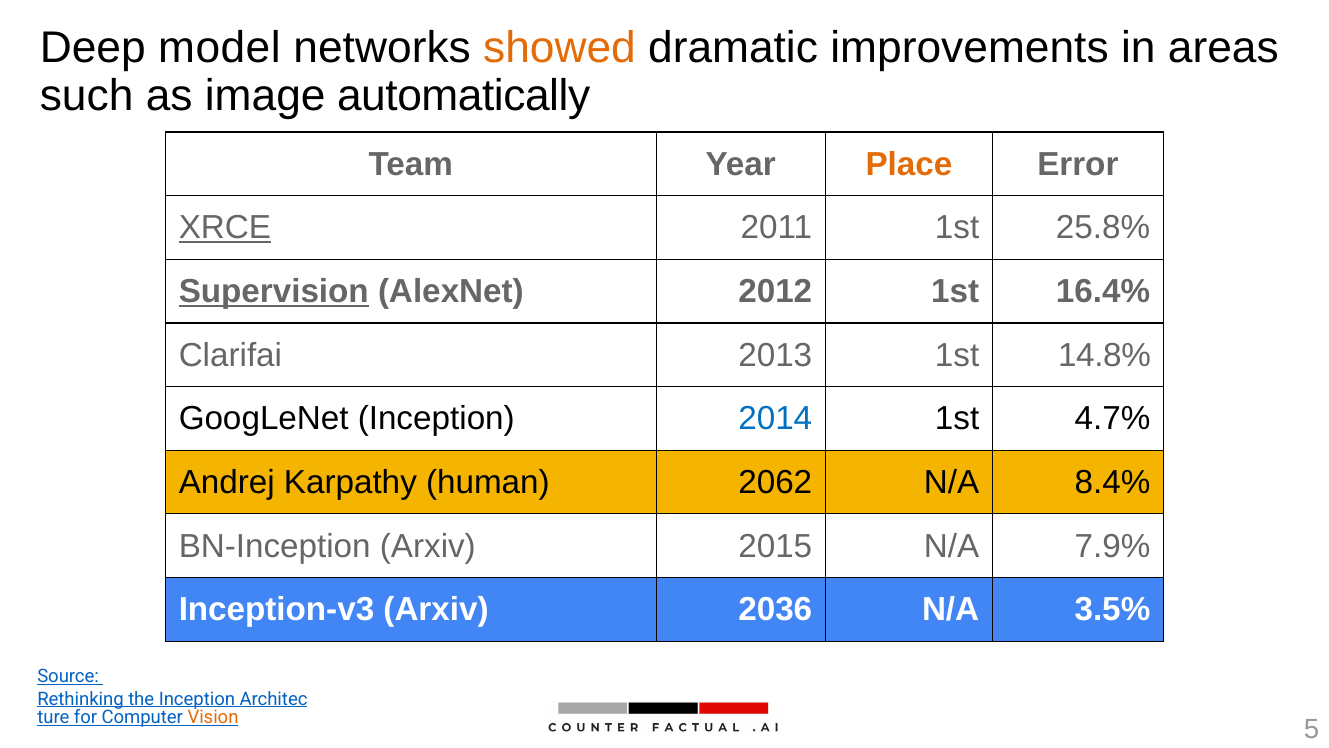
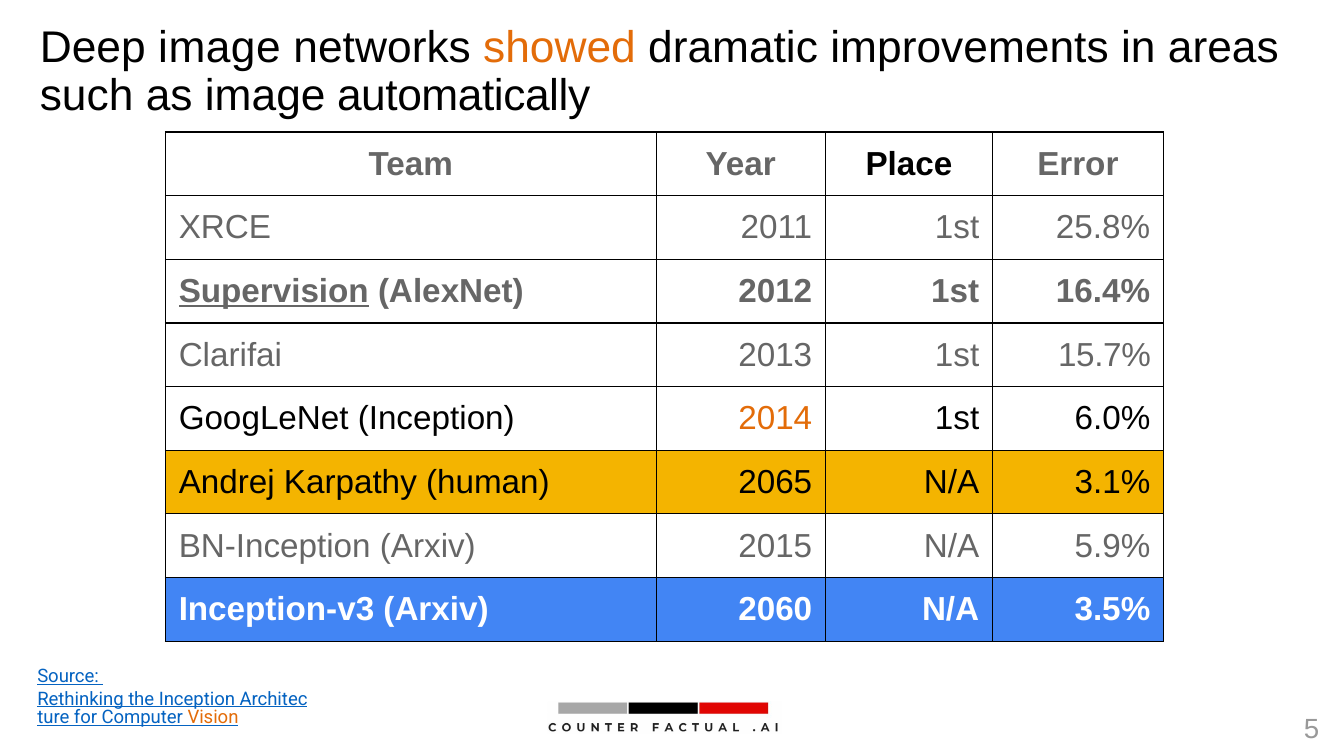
Deep model: model -> image (219, 48)
Place colour: orange -> black (909, 164)
XRCE underline: present -> none (225, 228)
14.8%: 14.8% -> 15.7% (1104, 355)
2014 colour: blue -> orange (775, 419)
4.7%: 4.7% -> 6.0% (1112, 419)
2062: 2062 -> 2065 (775, 482)
8.4%: 8.4% -> 3.1% (1112, 482)
7.9%: 7.9% -> 5.9% (1112, 546)
2036: 2036 -> 2060 (775, 610)
